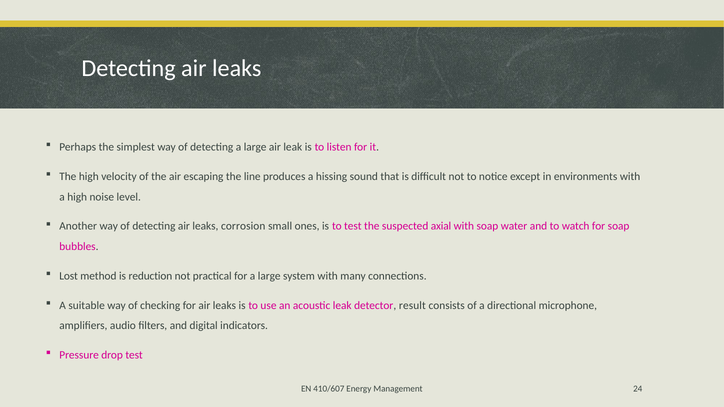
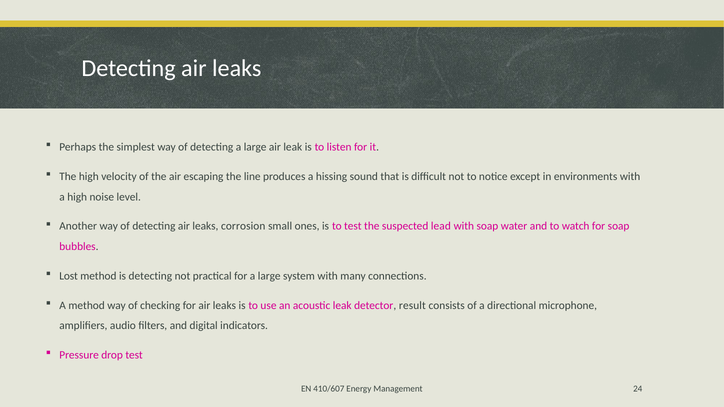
axial: axial -> lead (441, 226)
is reduction: reduction -> detecting (150, 276)
A suitable: suitable -> method (87, 306)
